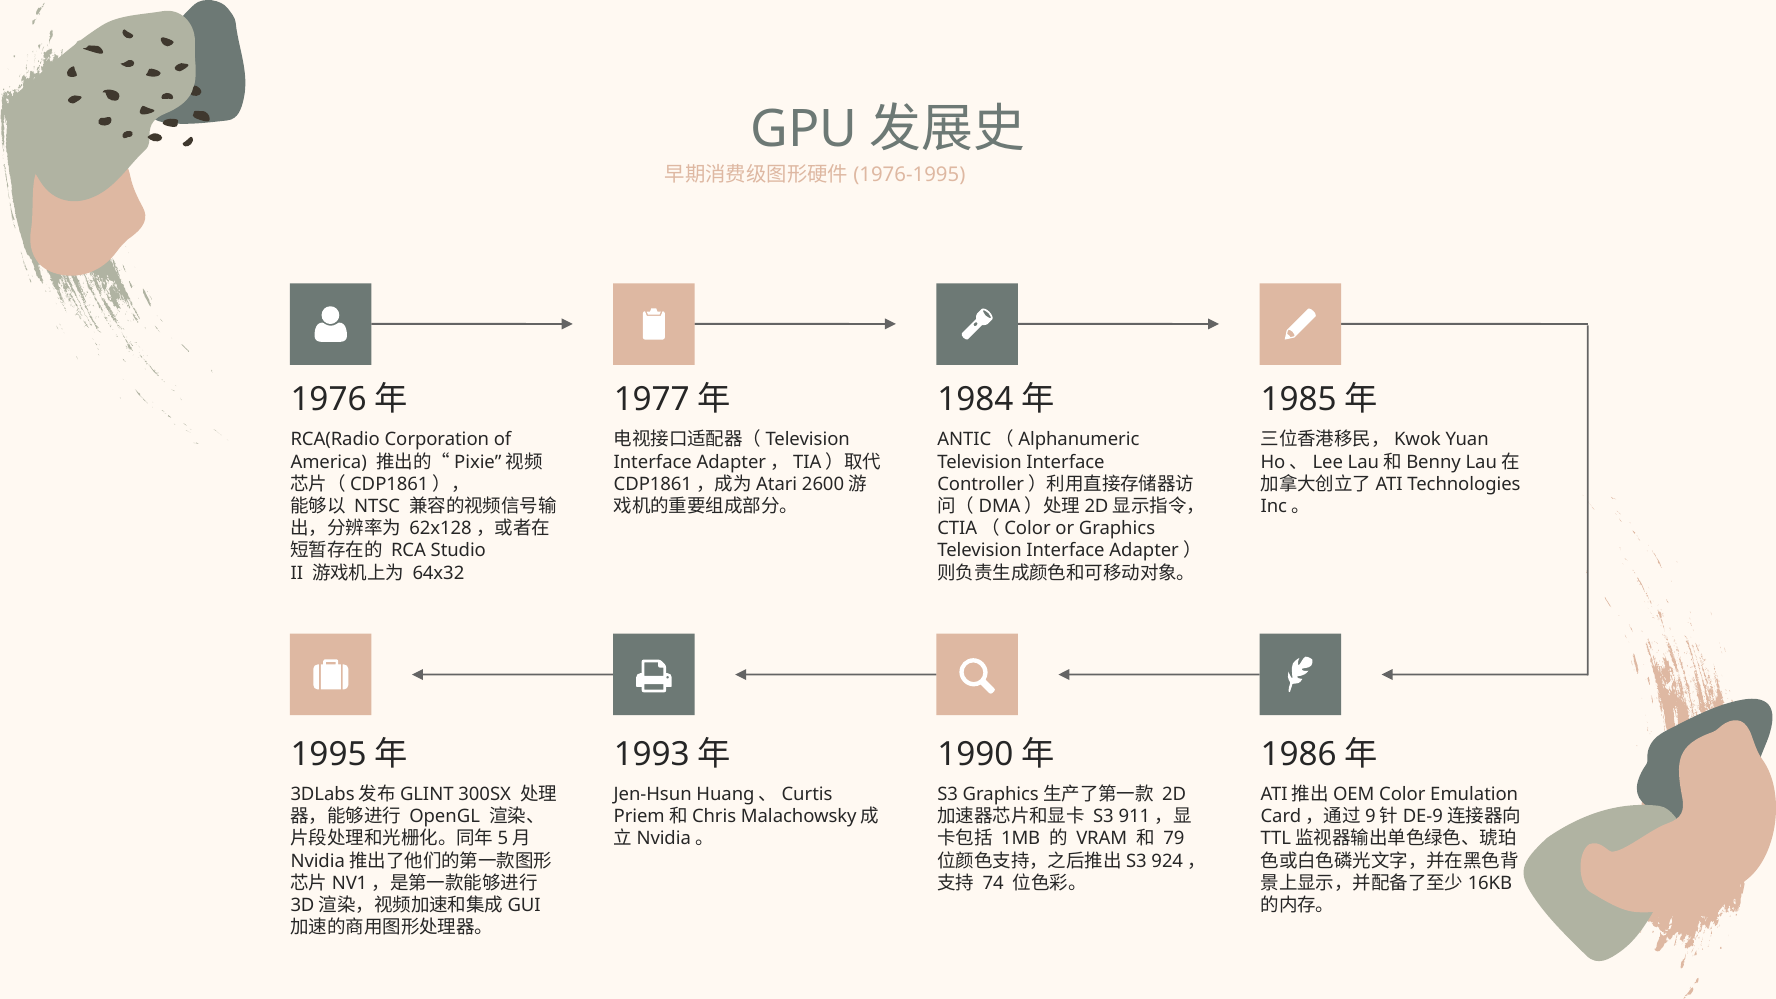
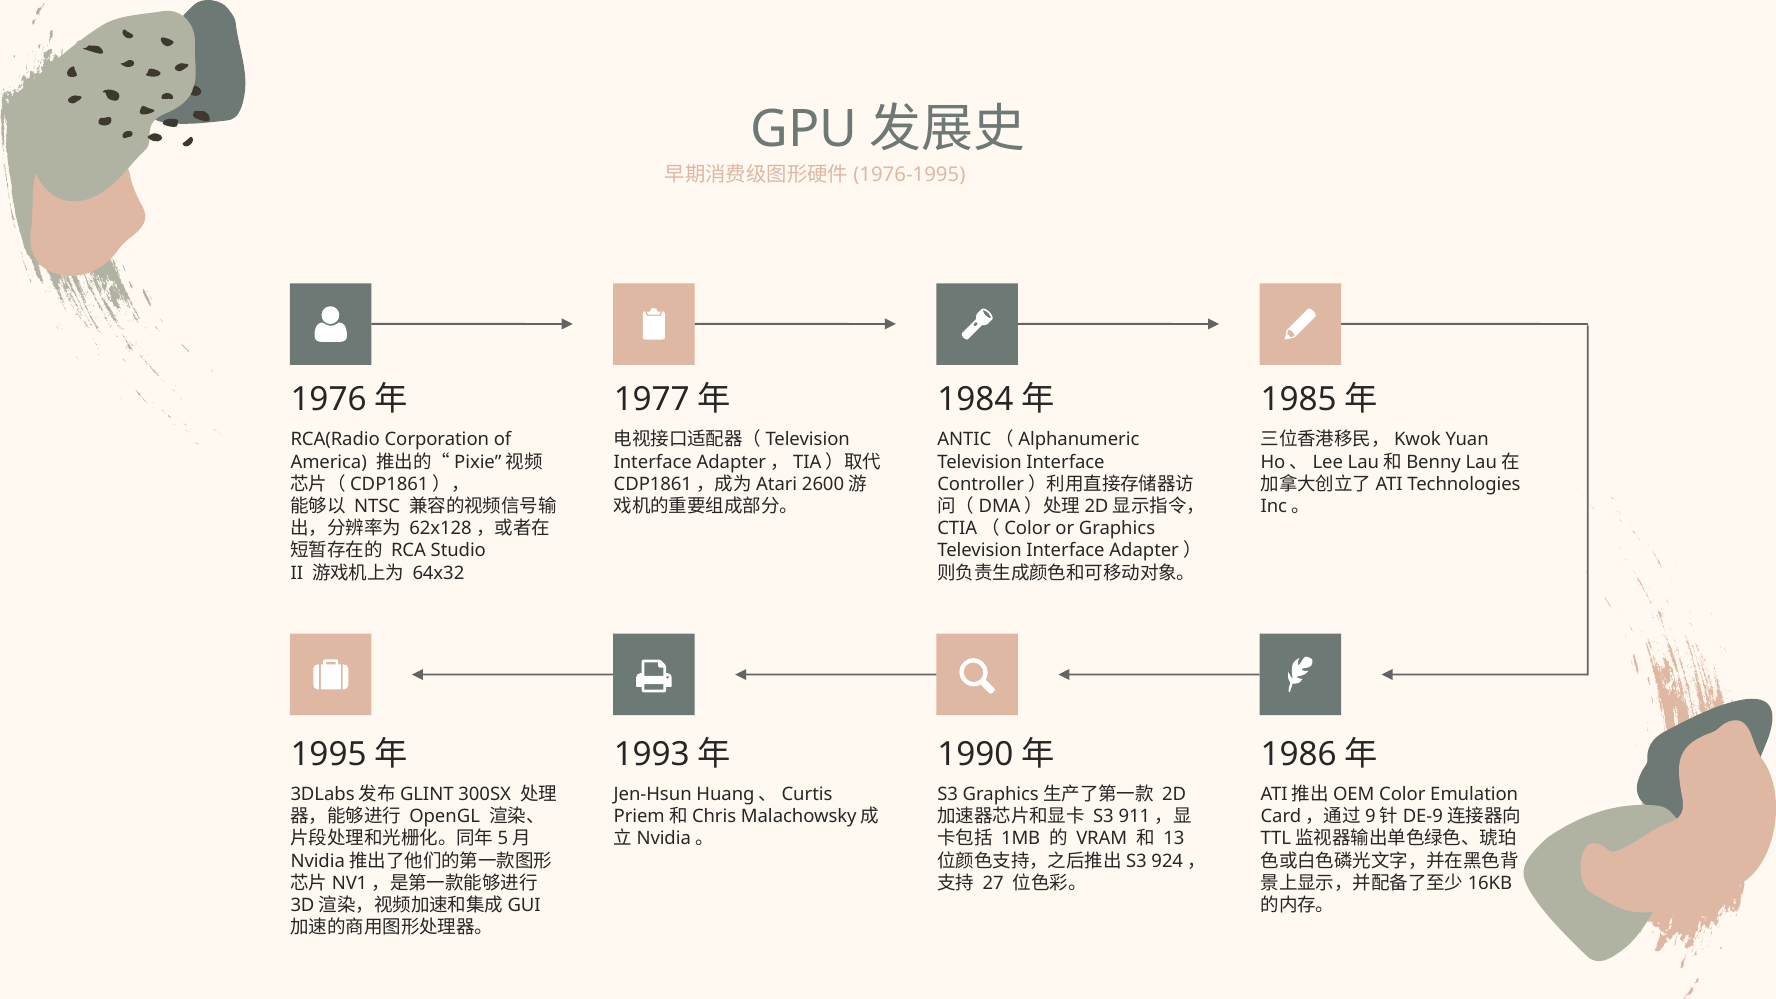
79: 79 -> 13 (1174, 839)
74: 74 -> 27 (993, 883)
